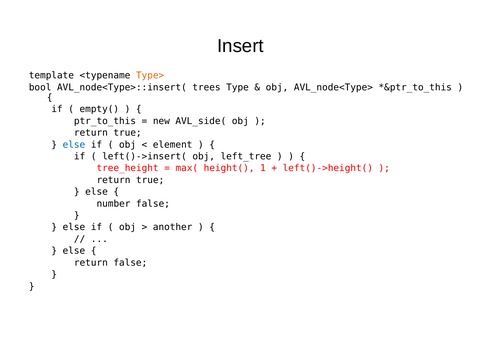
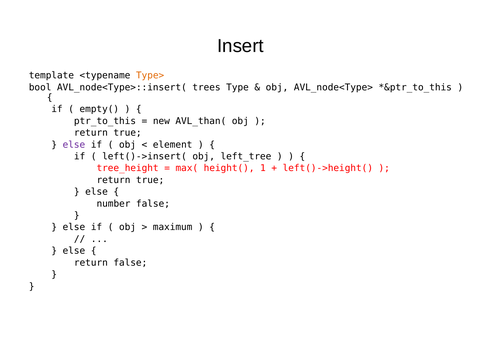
AVL_side(: AVL_side( -> AVL_than( (201, 121)
else colour: blue -> purple (74, 144)
another: another -> maximum (173, 227)
